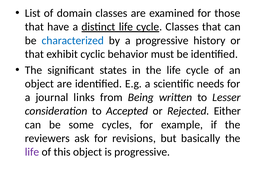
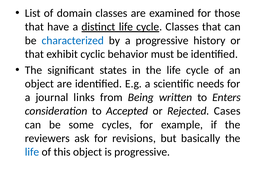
Lesser: Lesser -> Enters (227, 97)
Either: Either -> Cases (227, 111)
life colour: purple -> blue (32, 152)
